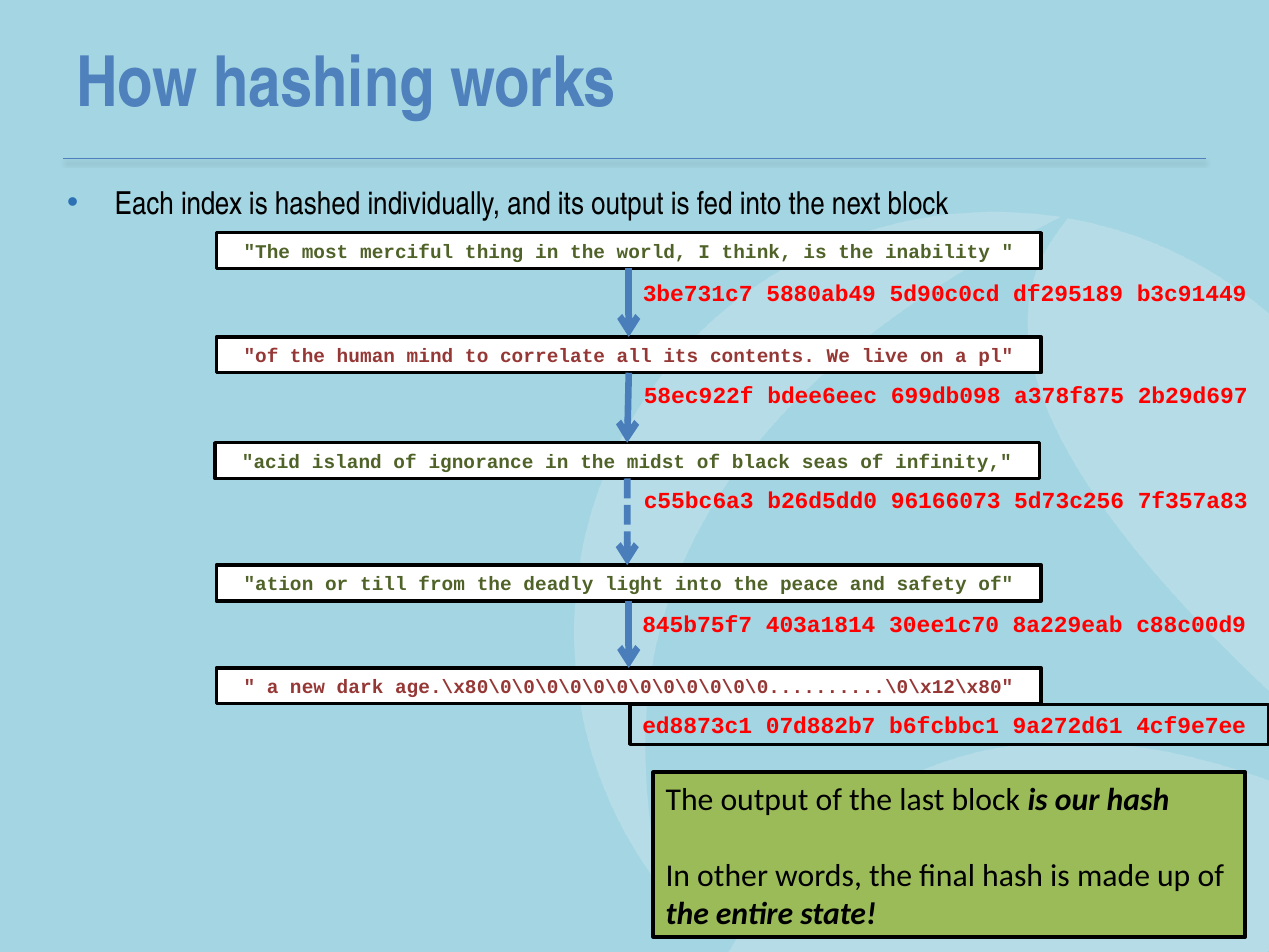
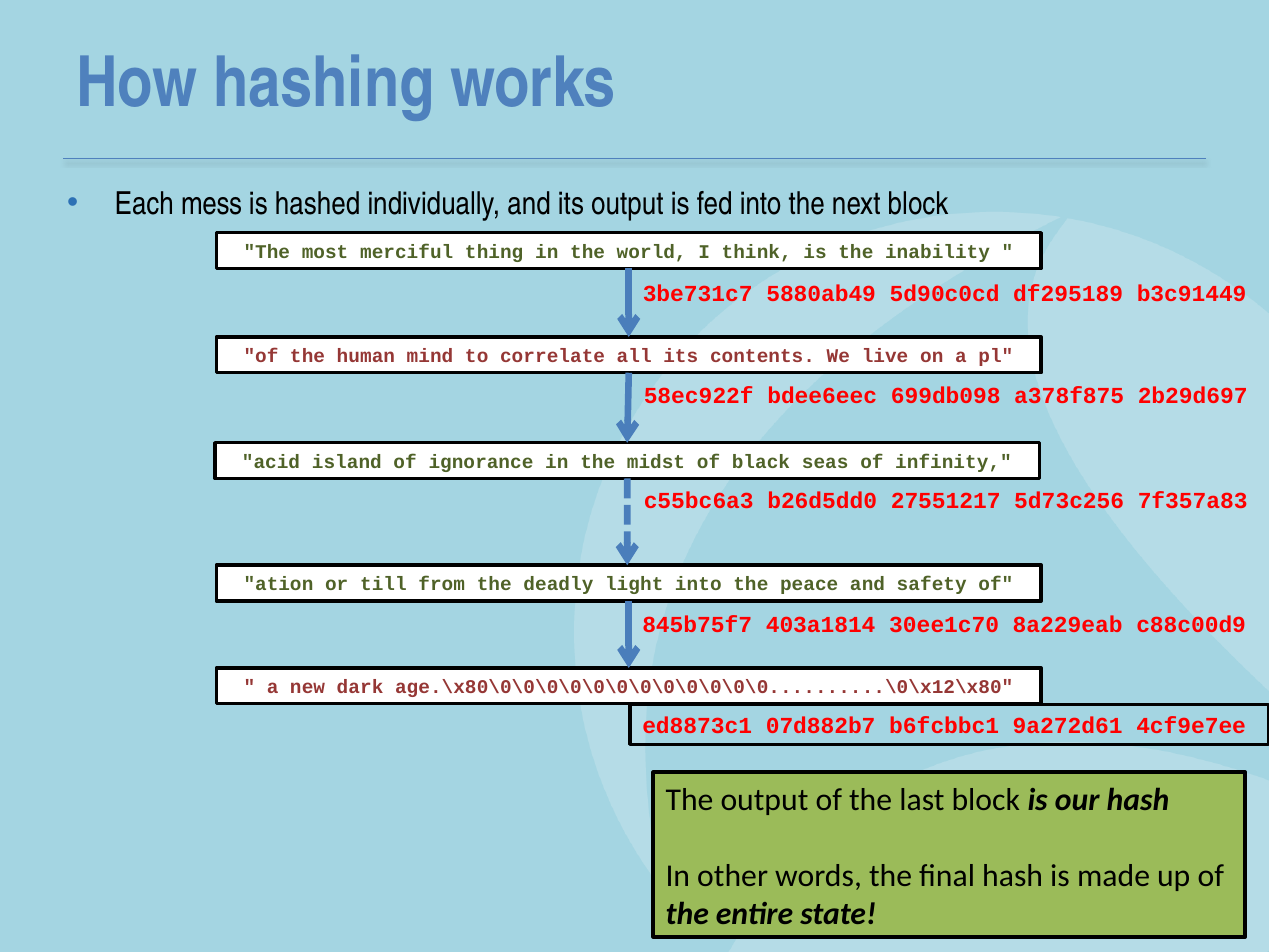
index: index -> mess (212, 204)
96166073: 96166073 -> 27551217 (946, 501)
